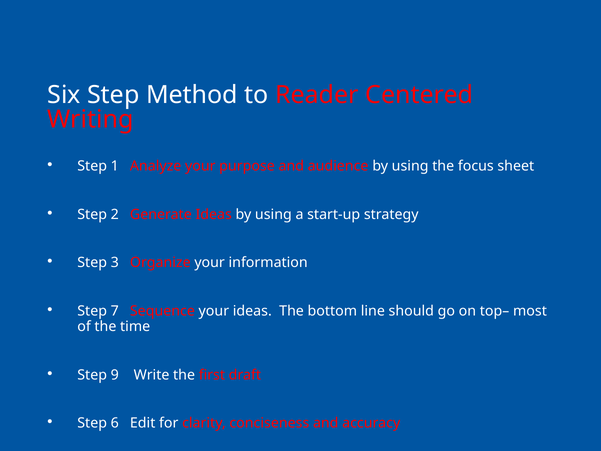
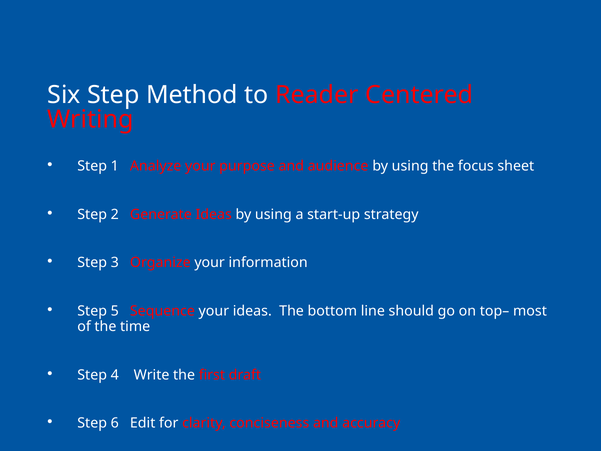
7: 7 -> 5 (115, 311)
9: 9 -> 4 (115, 375)
